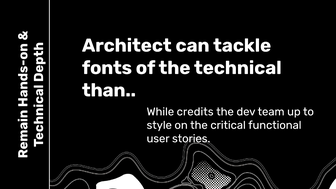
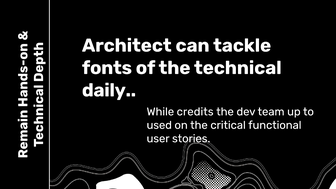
than: than -> daily (109, 90)
style: style -> used (159, 125)
